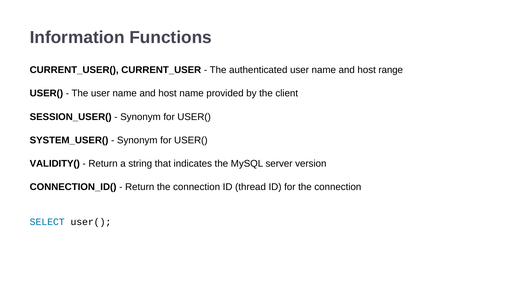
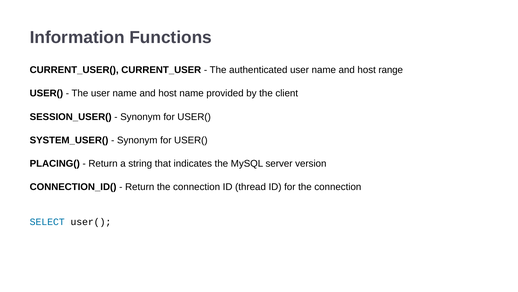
VALIDITY(: VALIDITY( -> PLACING( (55, 163)
